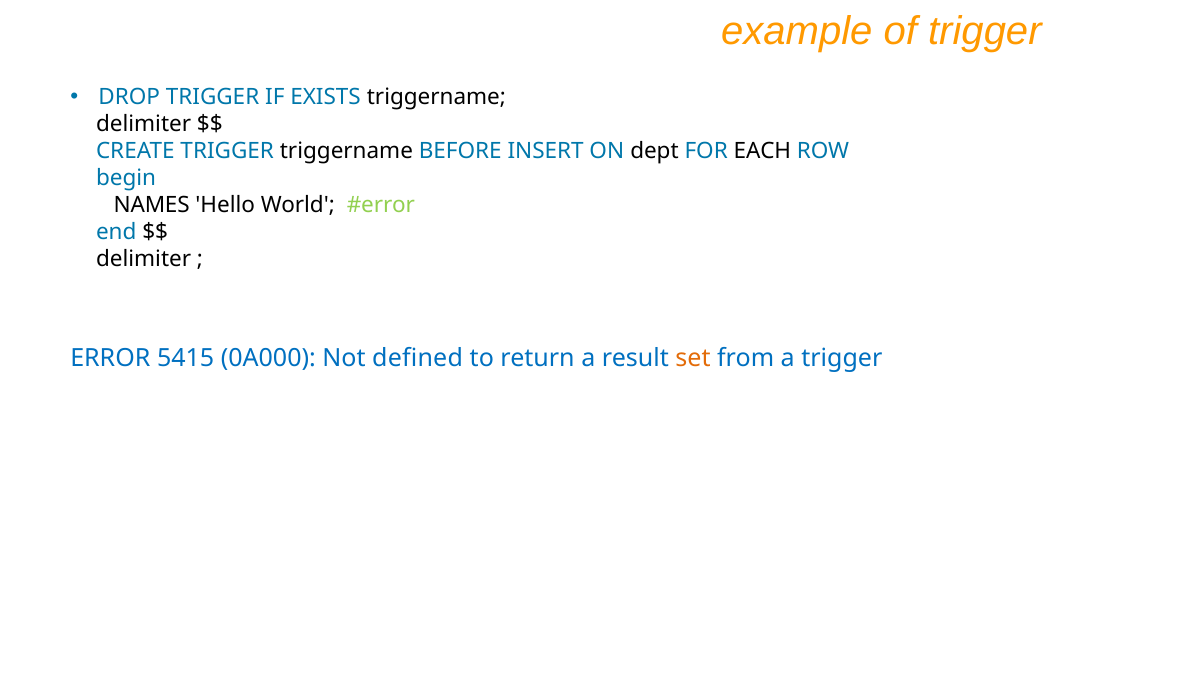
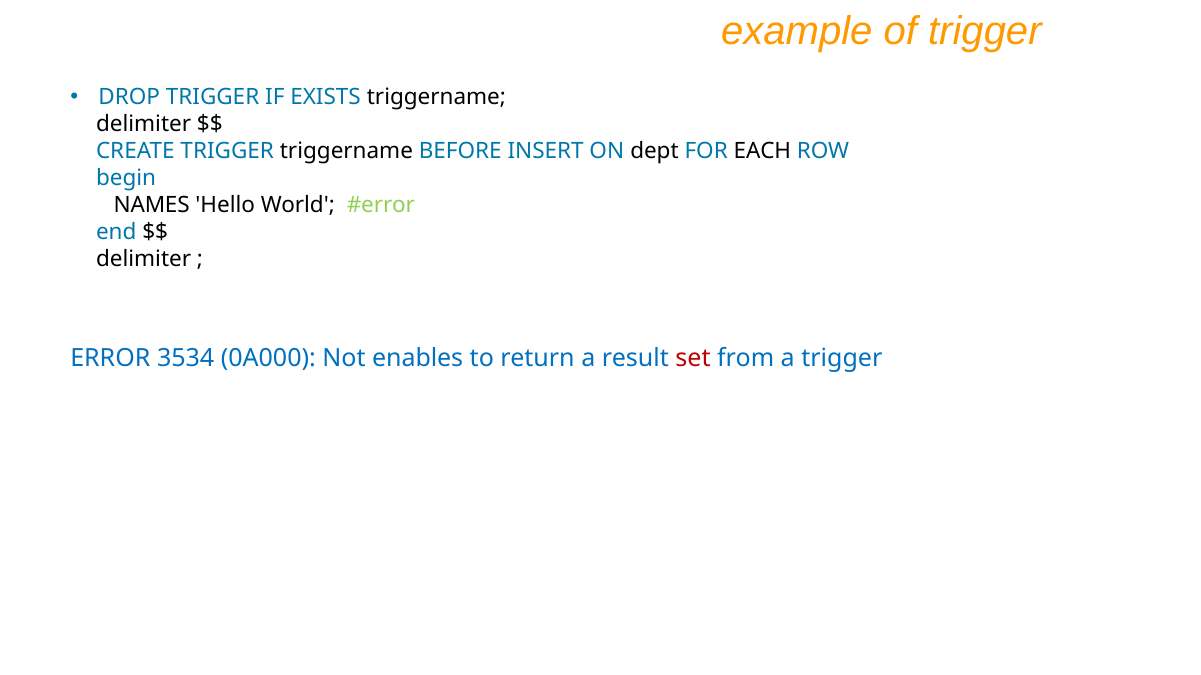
5415: 5415 -> 3534 (186, 359)
defined: defined -> enables (418, 359)
set colour: orange -> red (693, 359)
